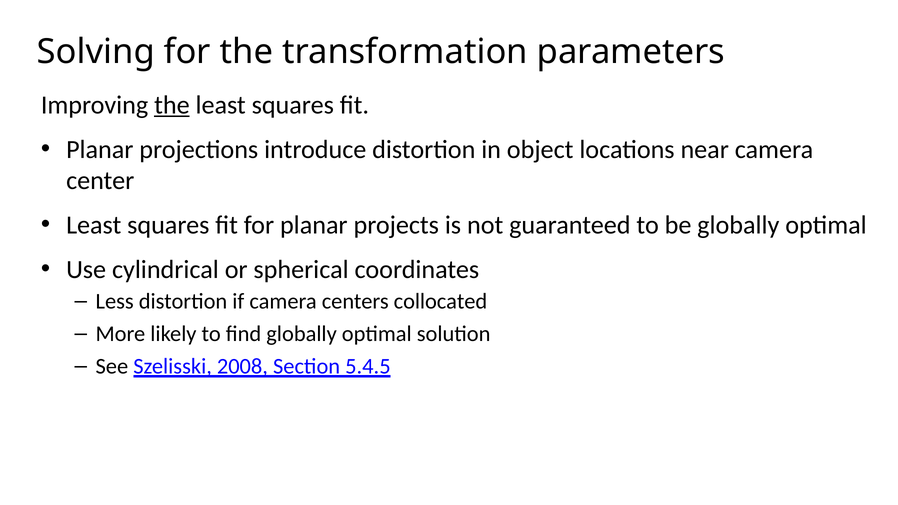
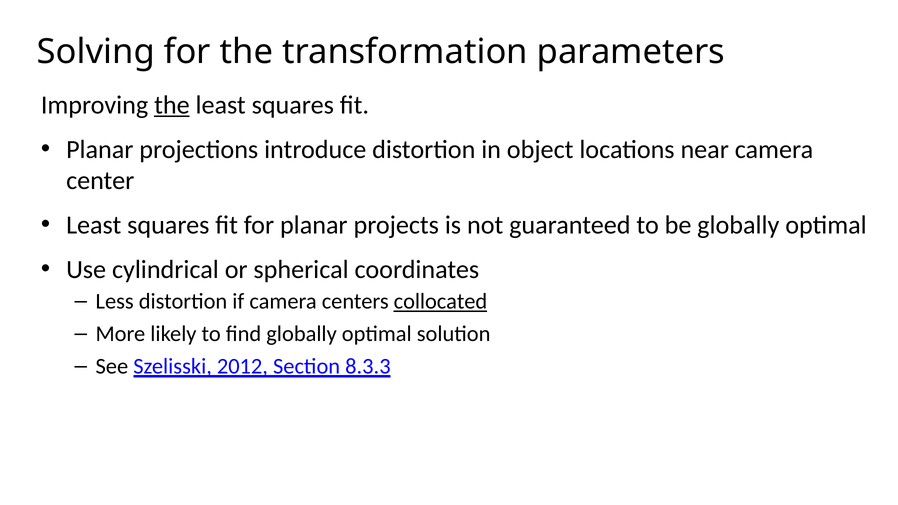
collocated underline: none -> present (440, 301)
2008: 2008 -> 2012 (242, 367)
5.4.5: 5.4.5 -> 8.3.3 (368, 367)
